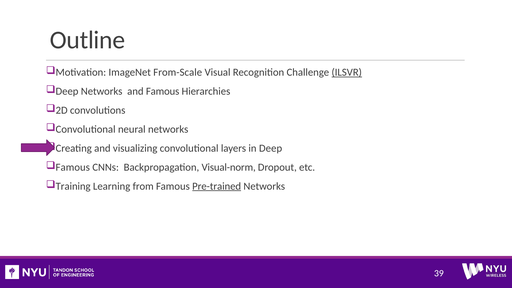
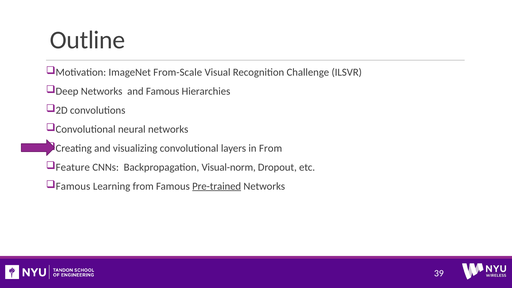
ILSVR underline: present -> none (347, 72)
in Deep: Deep -> From (271, 148)
Famous: Famous -> Feature (73, 167)
Training: Training -> Famous (73, 186)
